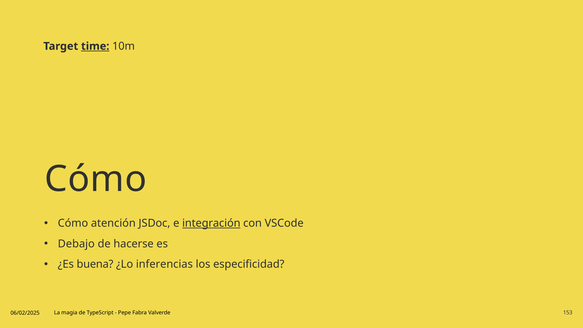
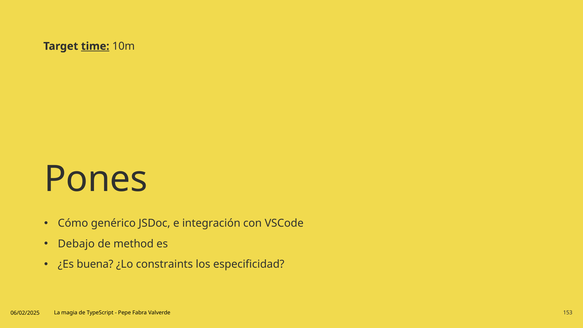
Cómo: Cómo -> Pones (96, 179)
atención: atención -> genérico (113, 223)
integración underline: present -> none (211, 223)
hacerse: hacerse -> method (134, 244)
inferencias: inferencias -> constraints (164, 264)
